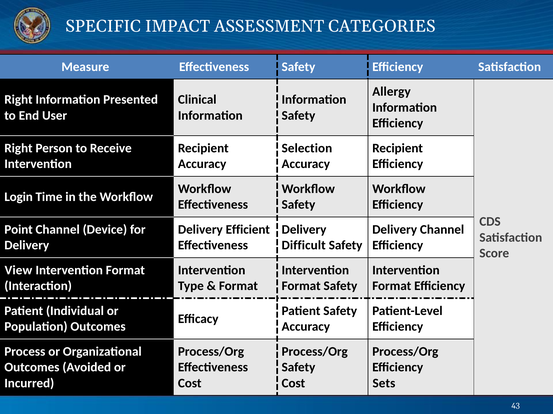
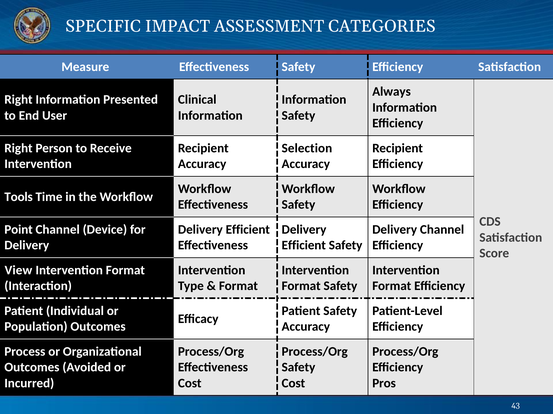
Allergy: Allergy -> Always (392, 92)
Login: Login -> Tools (19, 197)
Difficult: Difficult -> Efficient (304, 246)
Sets: Sets -> Pros (384, 384)
